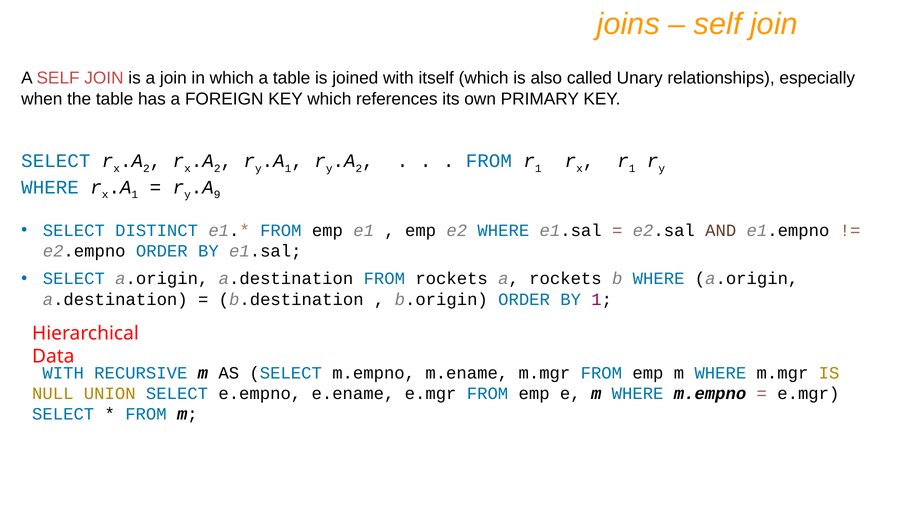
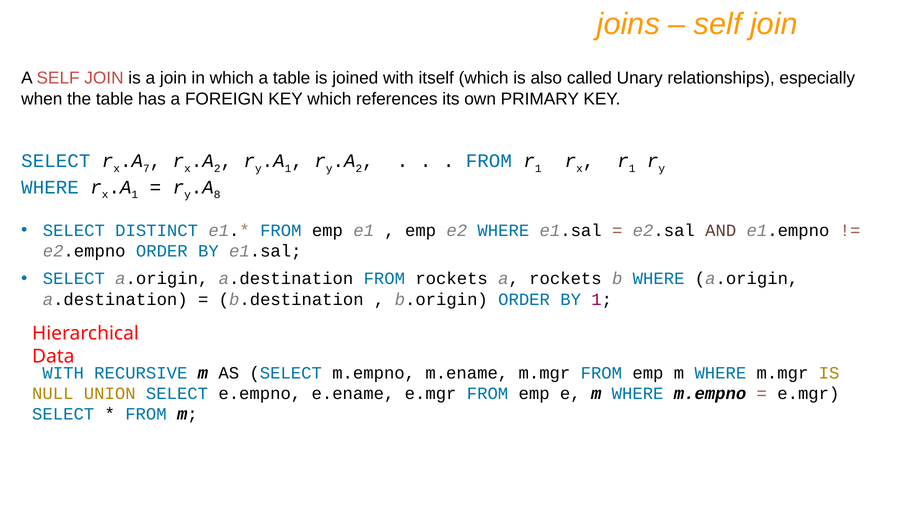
2: 2 -> 7 (146, 168)
9: 9 -> 8 (217, 194)
